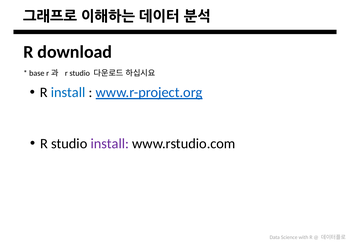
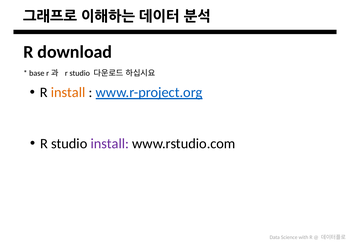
install colour: blue -> orange (68, 93)
